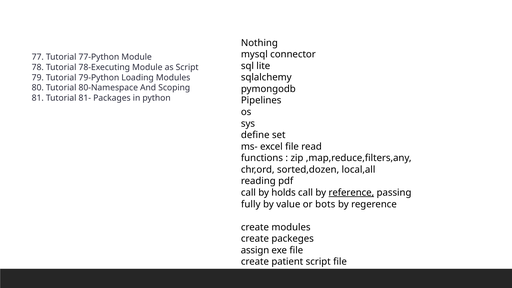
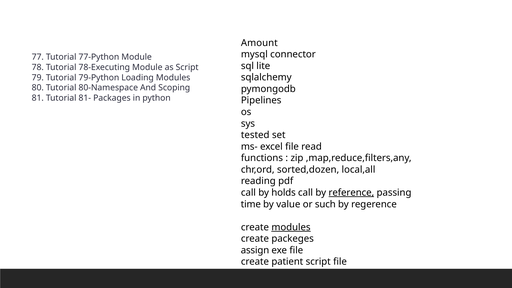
Nothing: Nothing -> Amount (259, 43)
define: define -> tested (255, 135)
fully: fully -> time (251, 204)
bots: bots -> such (325, 204)
modules underline: none -> present (291, 227)
